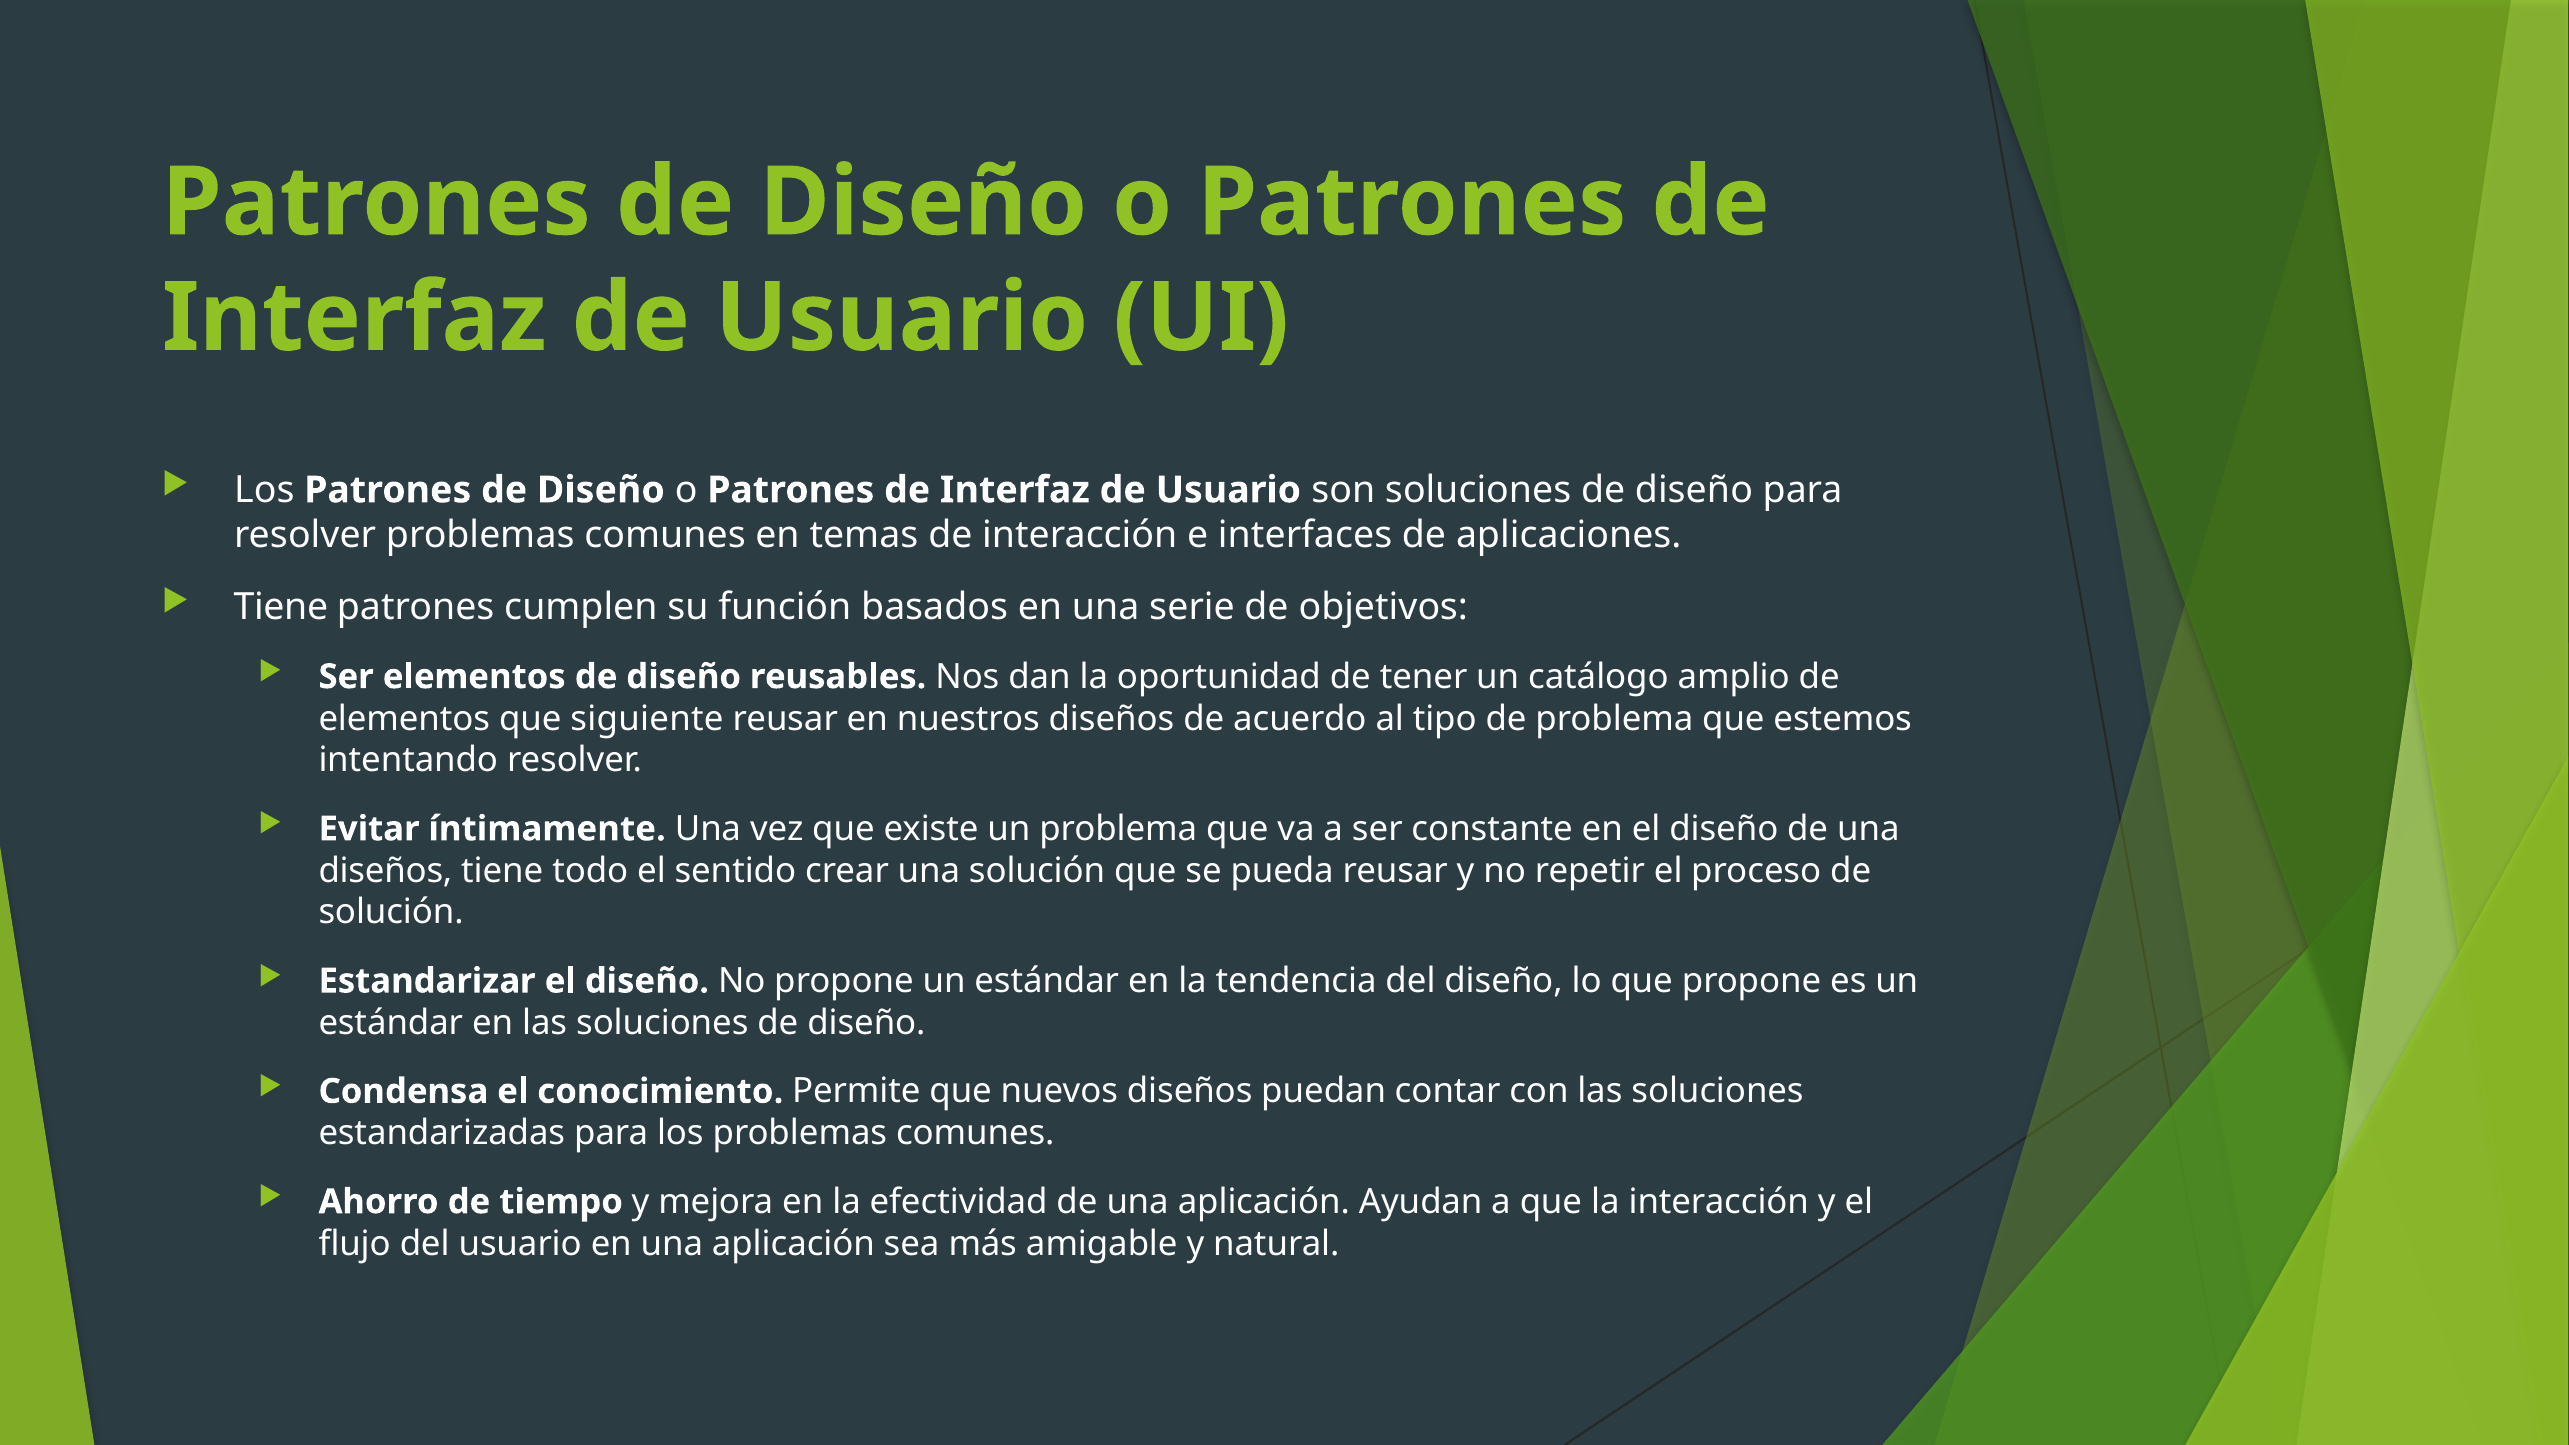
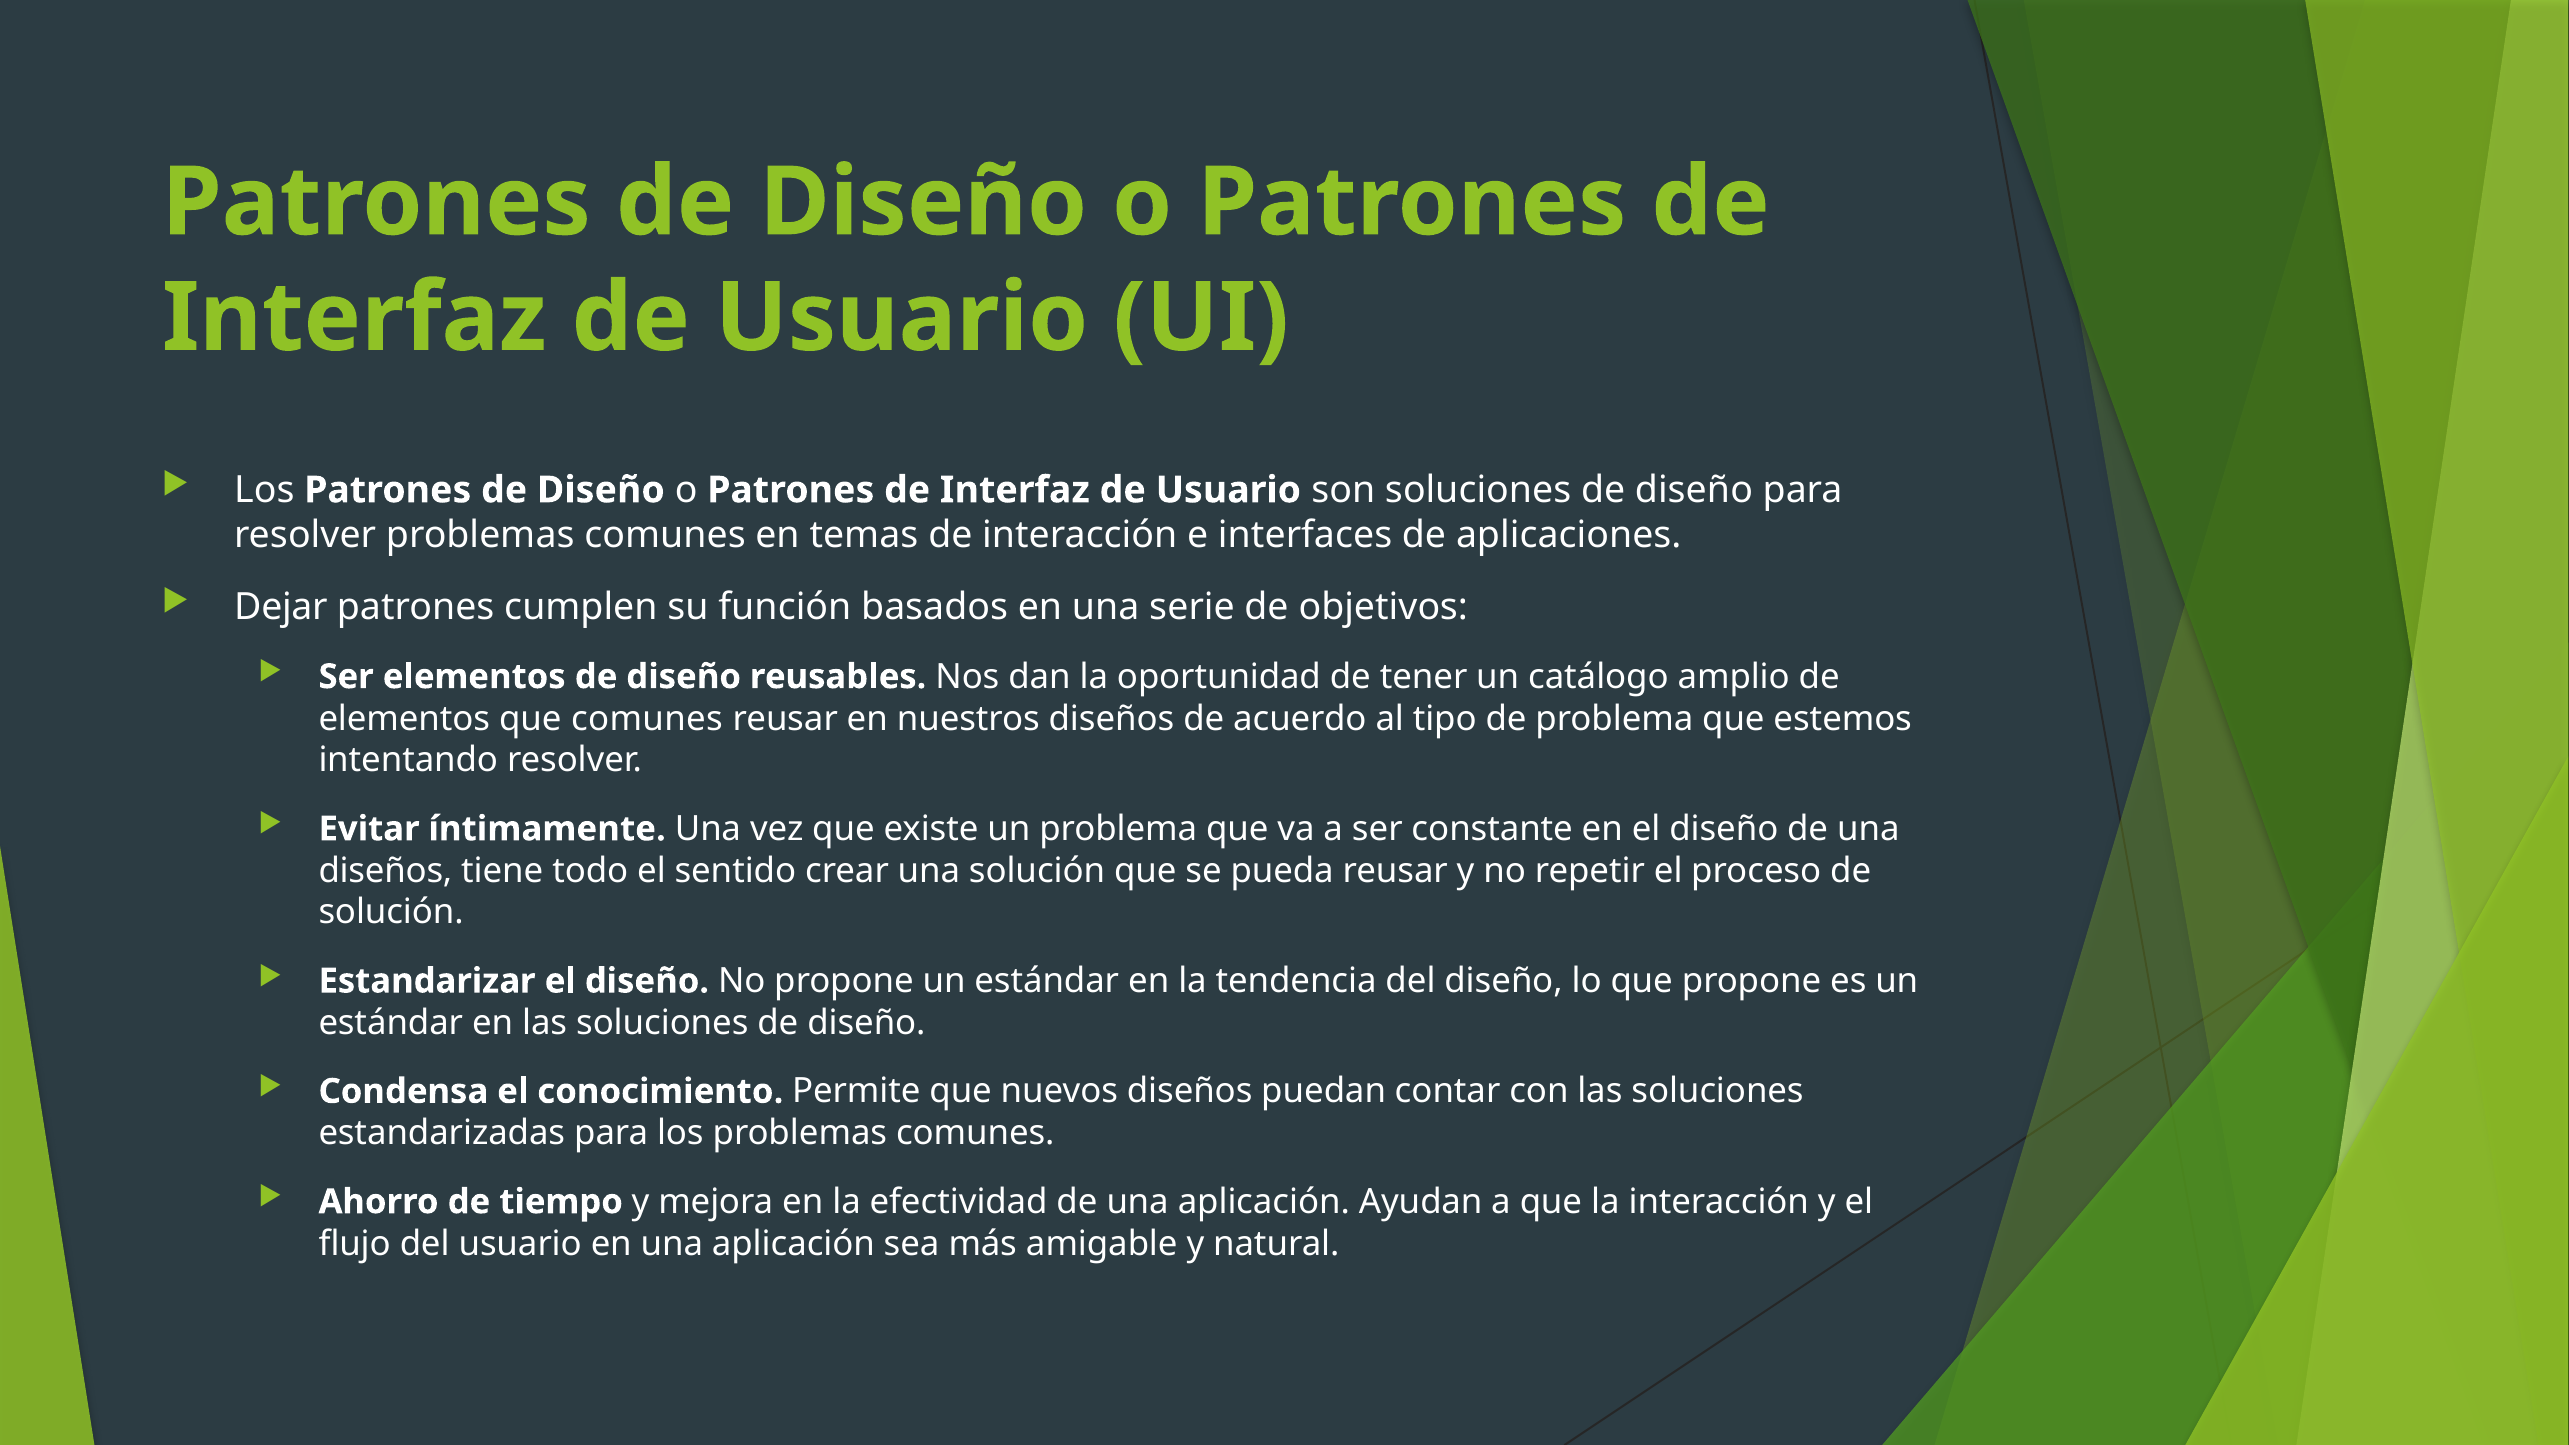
Tiene: Tiene -> Dejar (281, 607)
que siguiente: siguiente -> comunes (647, 719)
